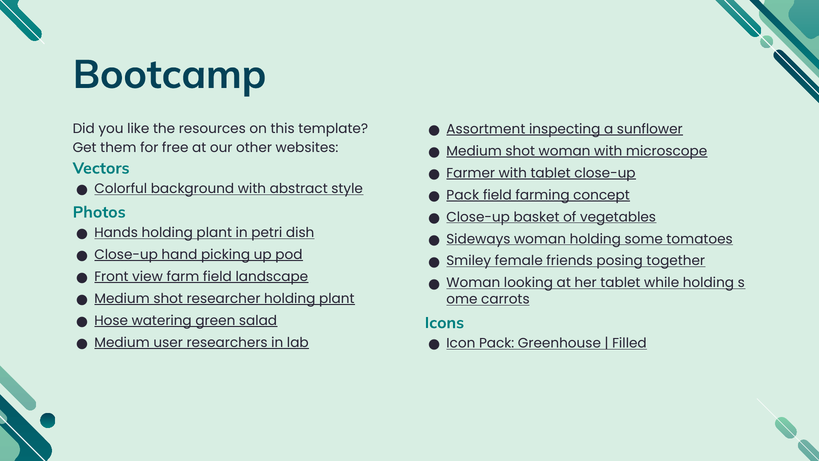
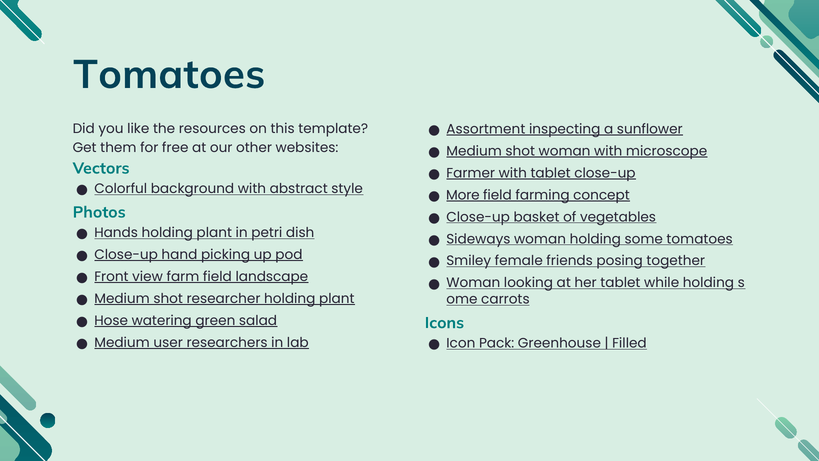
Bootcamp: Bootcamp -> Tomatoes (169, 75)
Pack: Pack -> More (463, 195)
